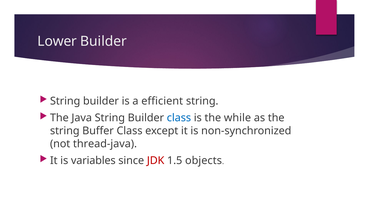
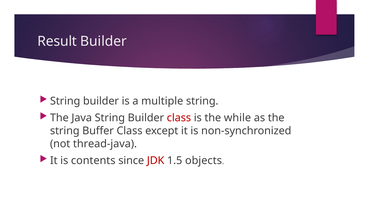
Lower: Lower -> Result (57, 41)
efficient: efficient -> multiple (162, 101)
class colour: blue -> red (179, 118)
variables: variables -> contents (93, 160)
